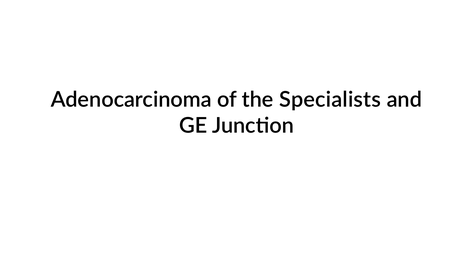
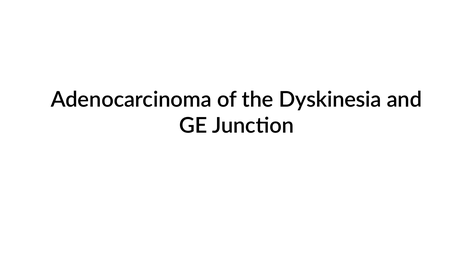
Specialists: Specialists -> Dyskinesia (330, 100)
